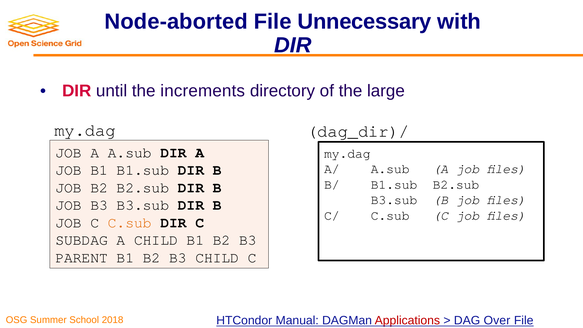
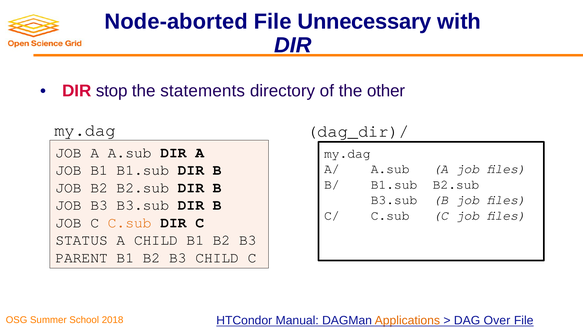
until: until -> stop (112, 91)
increments: increments -> statements (203, 91)
large: large -> other (386, 91)
SUBDAG: SUBDAG -> STATUS (82, 240)
Applications colour: red -> orange (407, 320)
